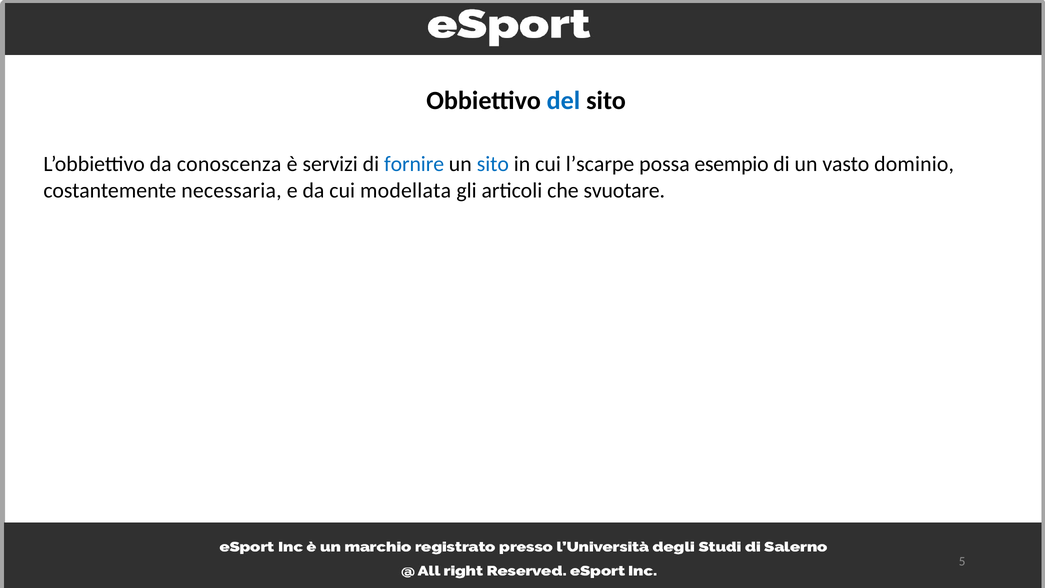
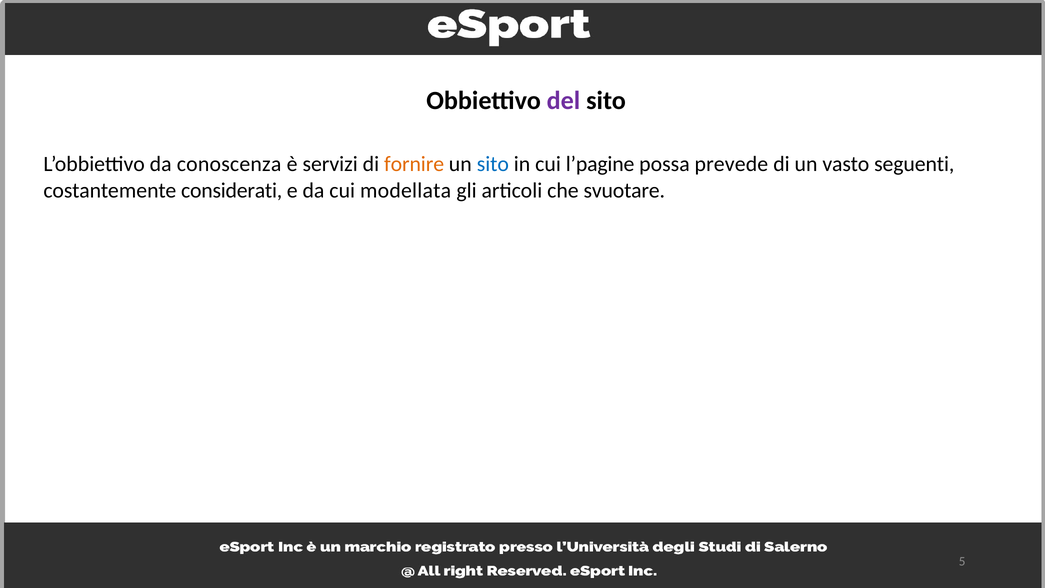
del colour: blue -> purple (563, 100)
fornire colour: blue -> orange (414, 164)
l’scarpe: l’scarpe -> l’pagine (600, 164)
esempio: esempio -> prevede (731, 164)
dominio: dominio -> seguenti (914, 164)
necessaria: necessaria -> considerati (232, 190)
